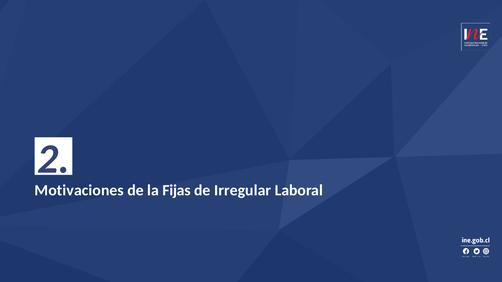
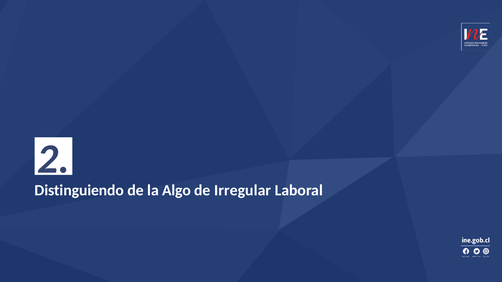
Motivaciones: Motivaciones -> Distinguiendo (79, 191)
Fijas: Fijas -> Algo (177, 191)
